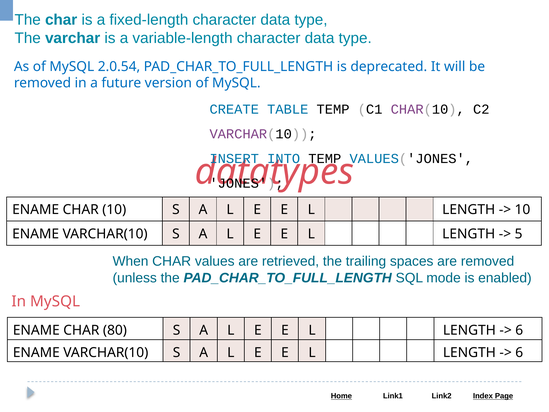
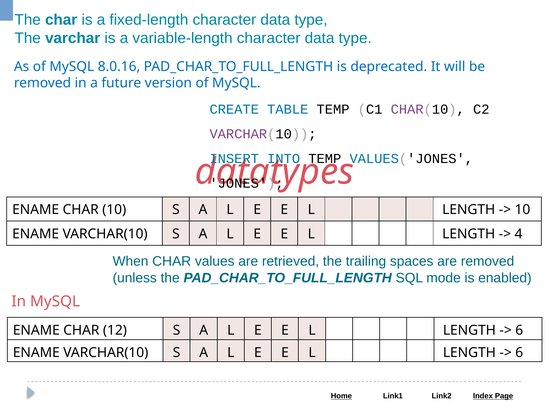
2.0.54: 2.0.54 -> 8.0.16 (119, 66)
5: 5 -> 4 (519, 234)
80: 80 -> 12 (115, 330)
